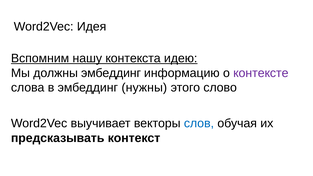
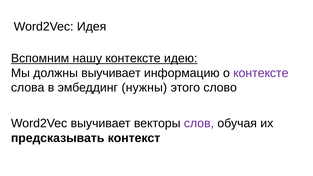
нашу контекста: контекста -> контексте (133, 58)
должны эмбеддинг: эмбеддинг -> выучивает (111, 73)
слов colour: blue -> purple (199, 123)
